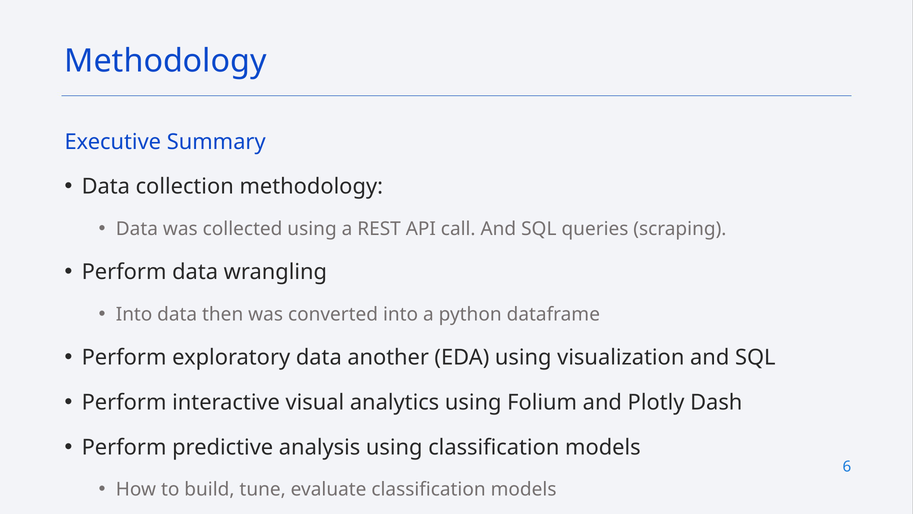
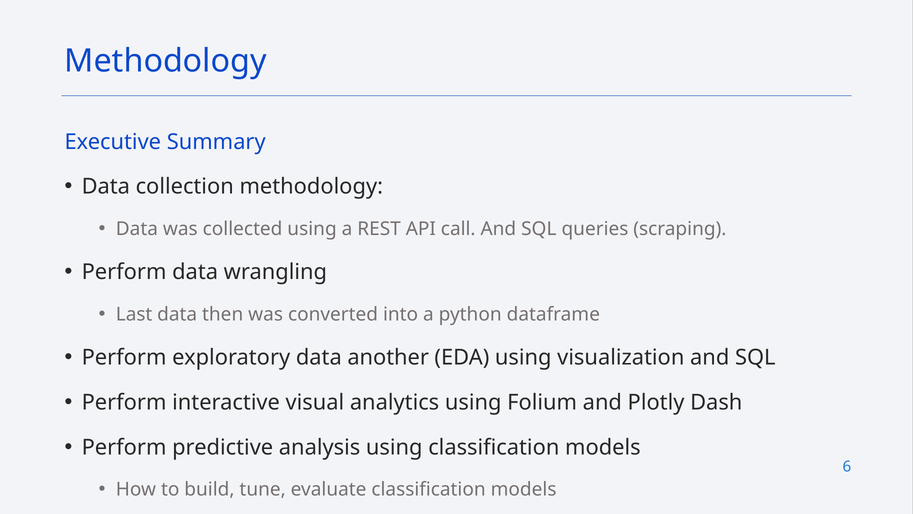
Into: Into -> Last (134, 314)
